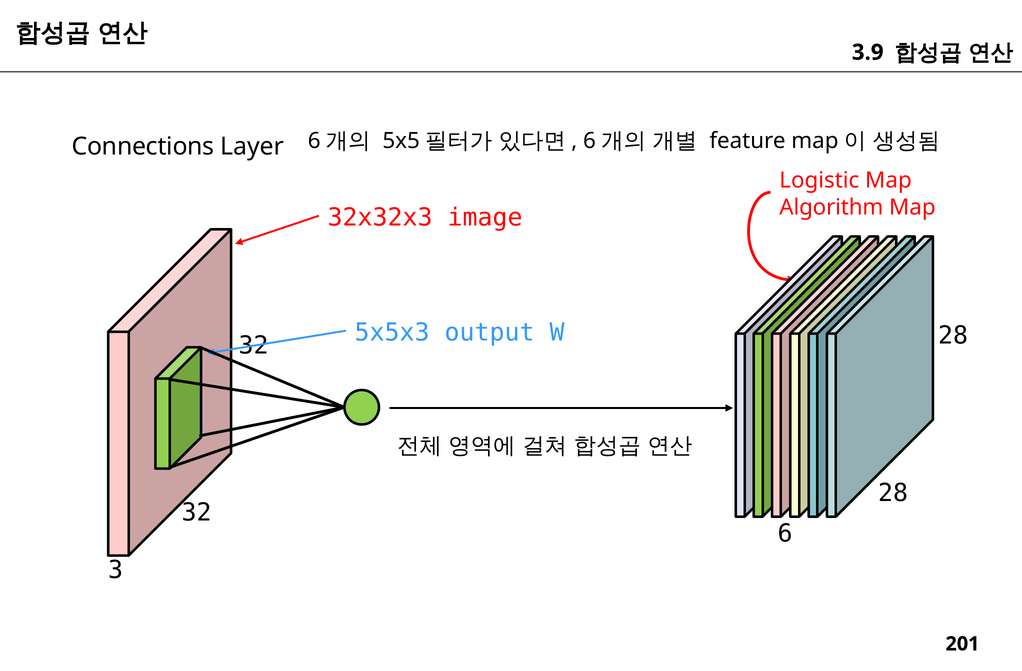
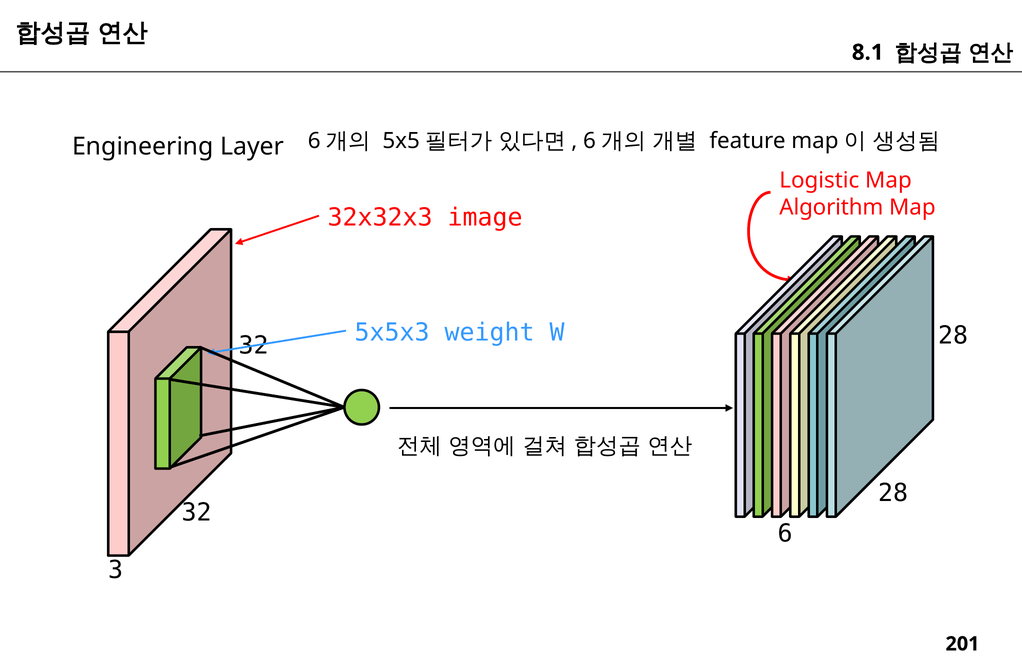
3.9: 3.9 -> 8.1 (868, 52)
Connections: Connections -> Engineering (143, 147)
output: output -> weight (490, 333)
